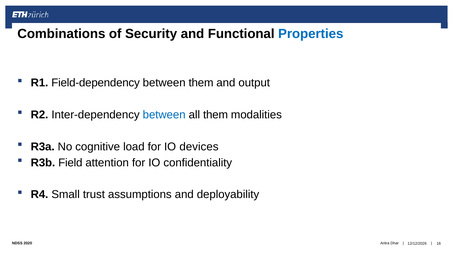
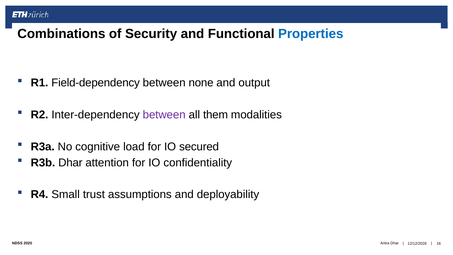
between them: them -> none (201, 83)
between colour: blue -> purple (164, 115)
devices: devices -> secured (199, 147)
R3b Field: Field -> Dhar (70, 163)
